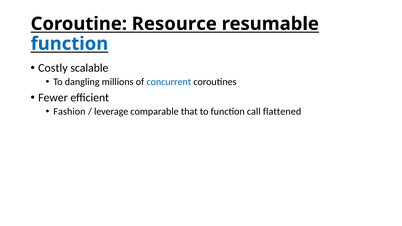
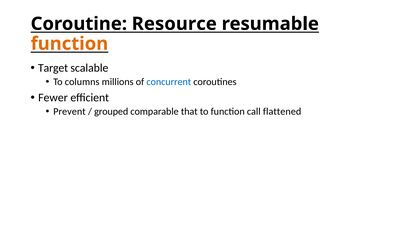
function colour: blue -> orange (69, 44)
Costly: Costly -> Target (53, 68)
dangling: dangling -> columns (82, 82)
Fashion: Fashion -> Prevent (69, 112)
leverage: leverage -> grouped (111, 112)
